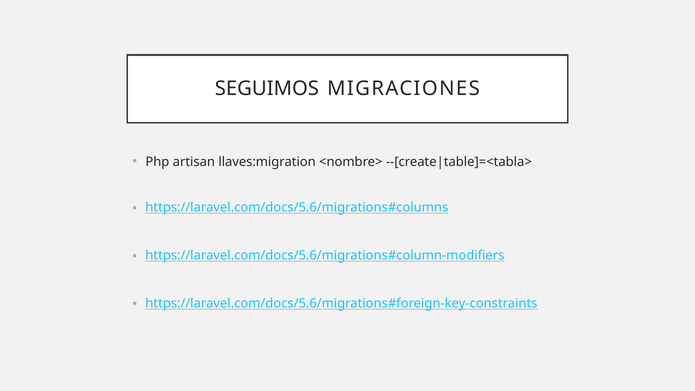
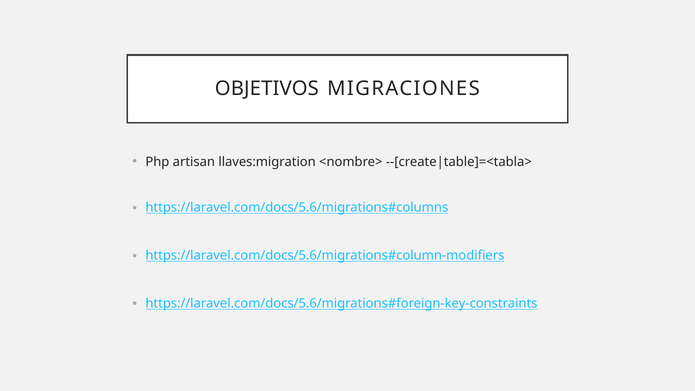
SEGUIMOS: SEGUIMOS -> OBJETIVOS (267, 89)
